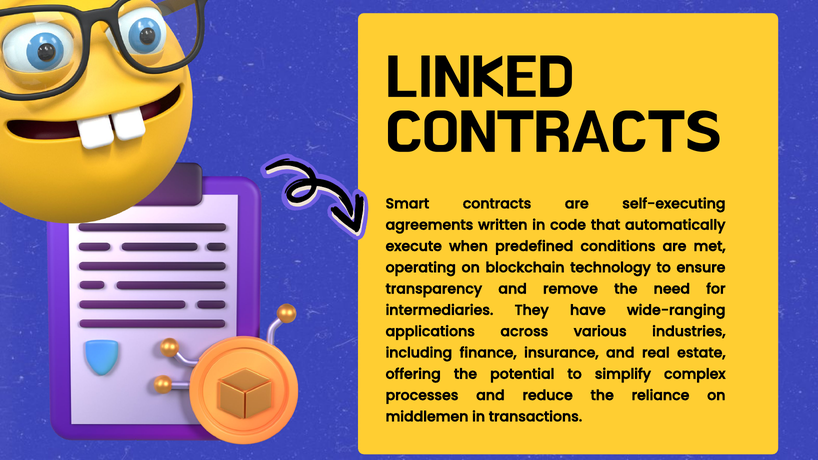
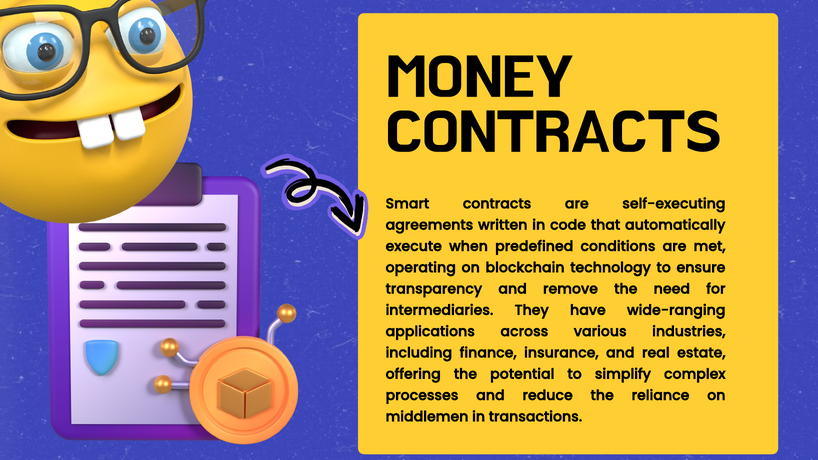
LINKED: LINKED -> MONEY (480, 75)
